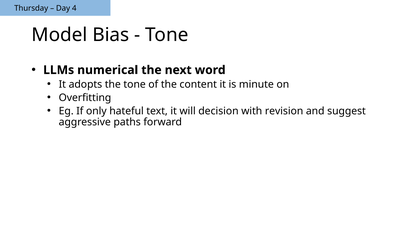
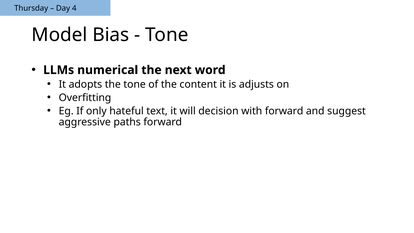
minute: minute -> adjusts (256, 84)
with revision: revision -> forward (284, 111)
